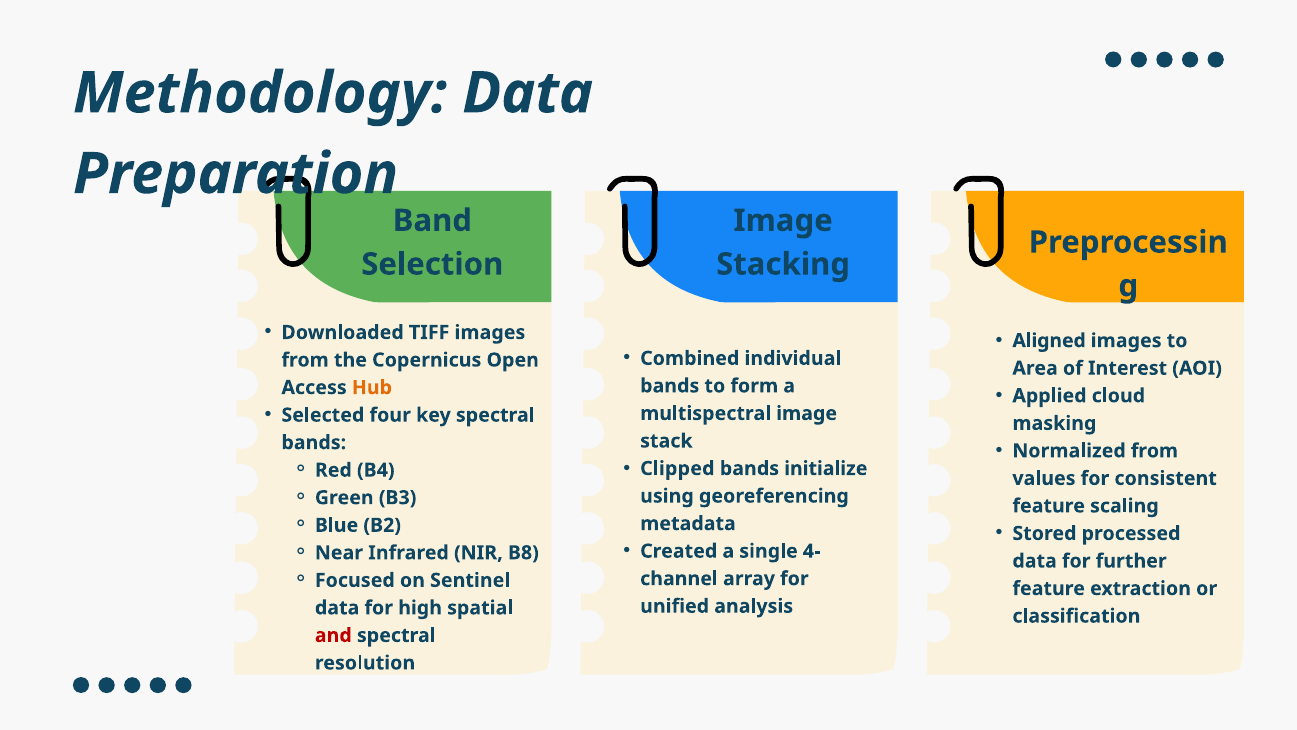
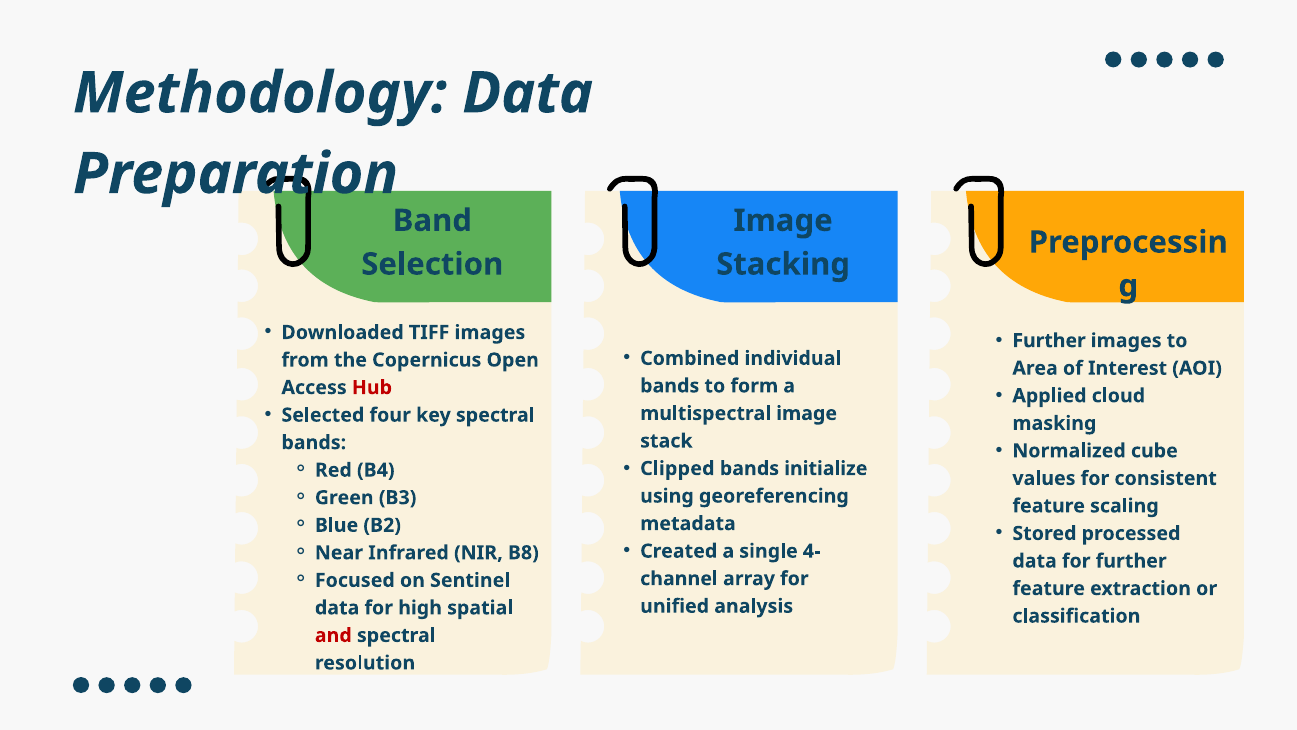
Aligned: Aligned -> Further (1049, 341)
Hub colour: orange -> red (372, 387)
Normalized from: from -> cube (1154, 451)
